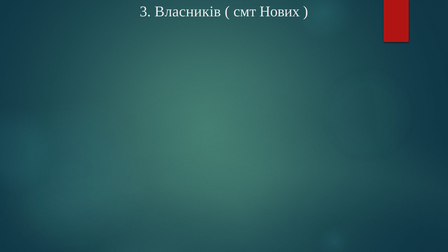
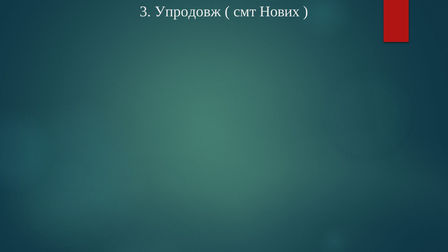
Власників: Власників -> Упродовж (188, 12)
